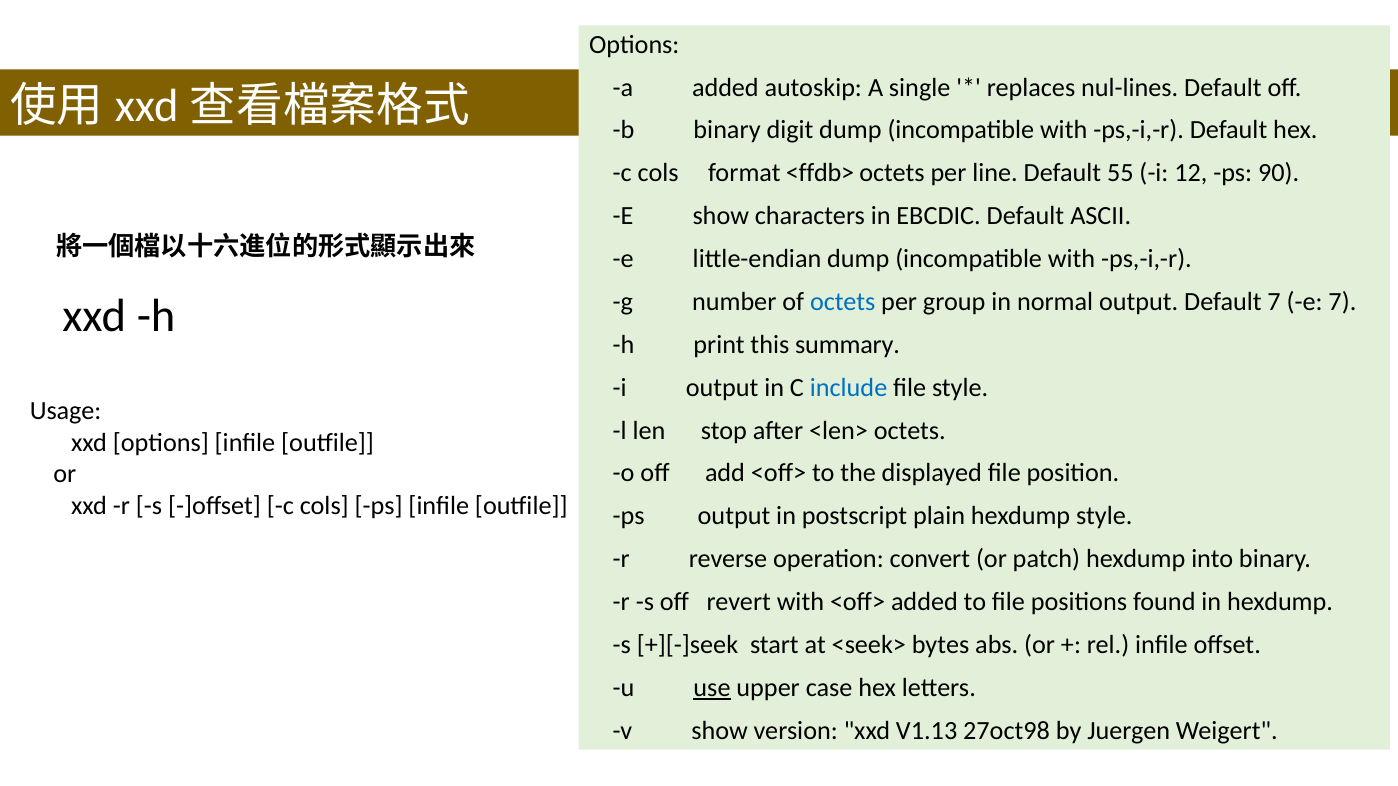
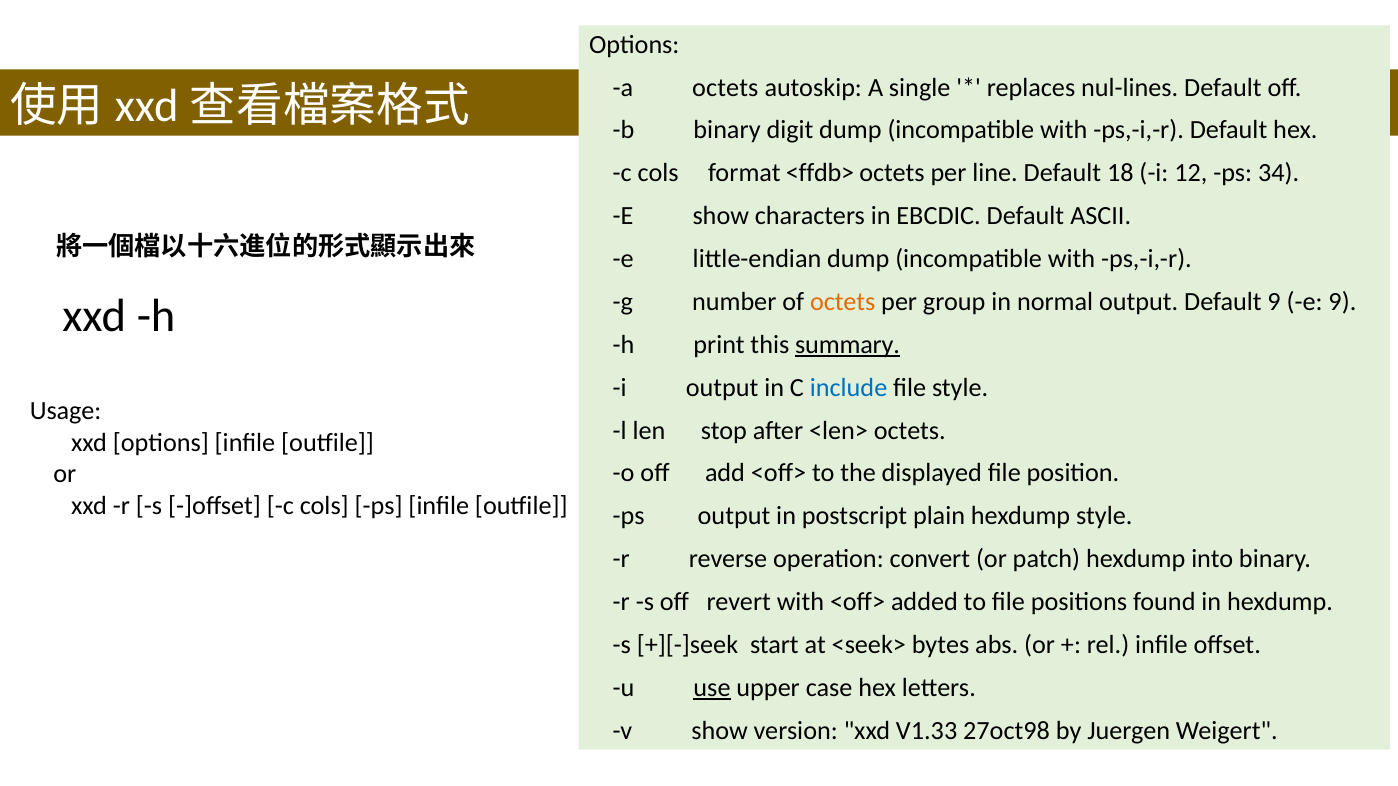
a added: added -> octets (725, 87)
55: 55 -> 18 (1120, 173)
90: 90 -> 34 (1279, 173)
octets colour: blue -> orange (843, 302)
Default 7: 7 -> 9 (1274, 302)
e 7: 7 -> 9 (1342, 302)
summary underline: none -> present (848, 345)
V1.13: V1.13 -> V1.33 (927, 731)
